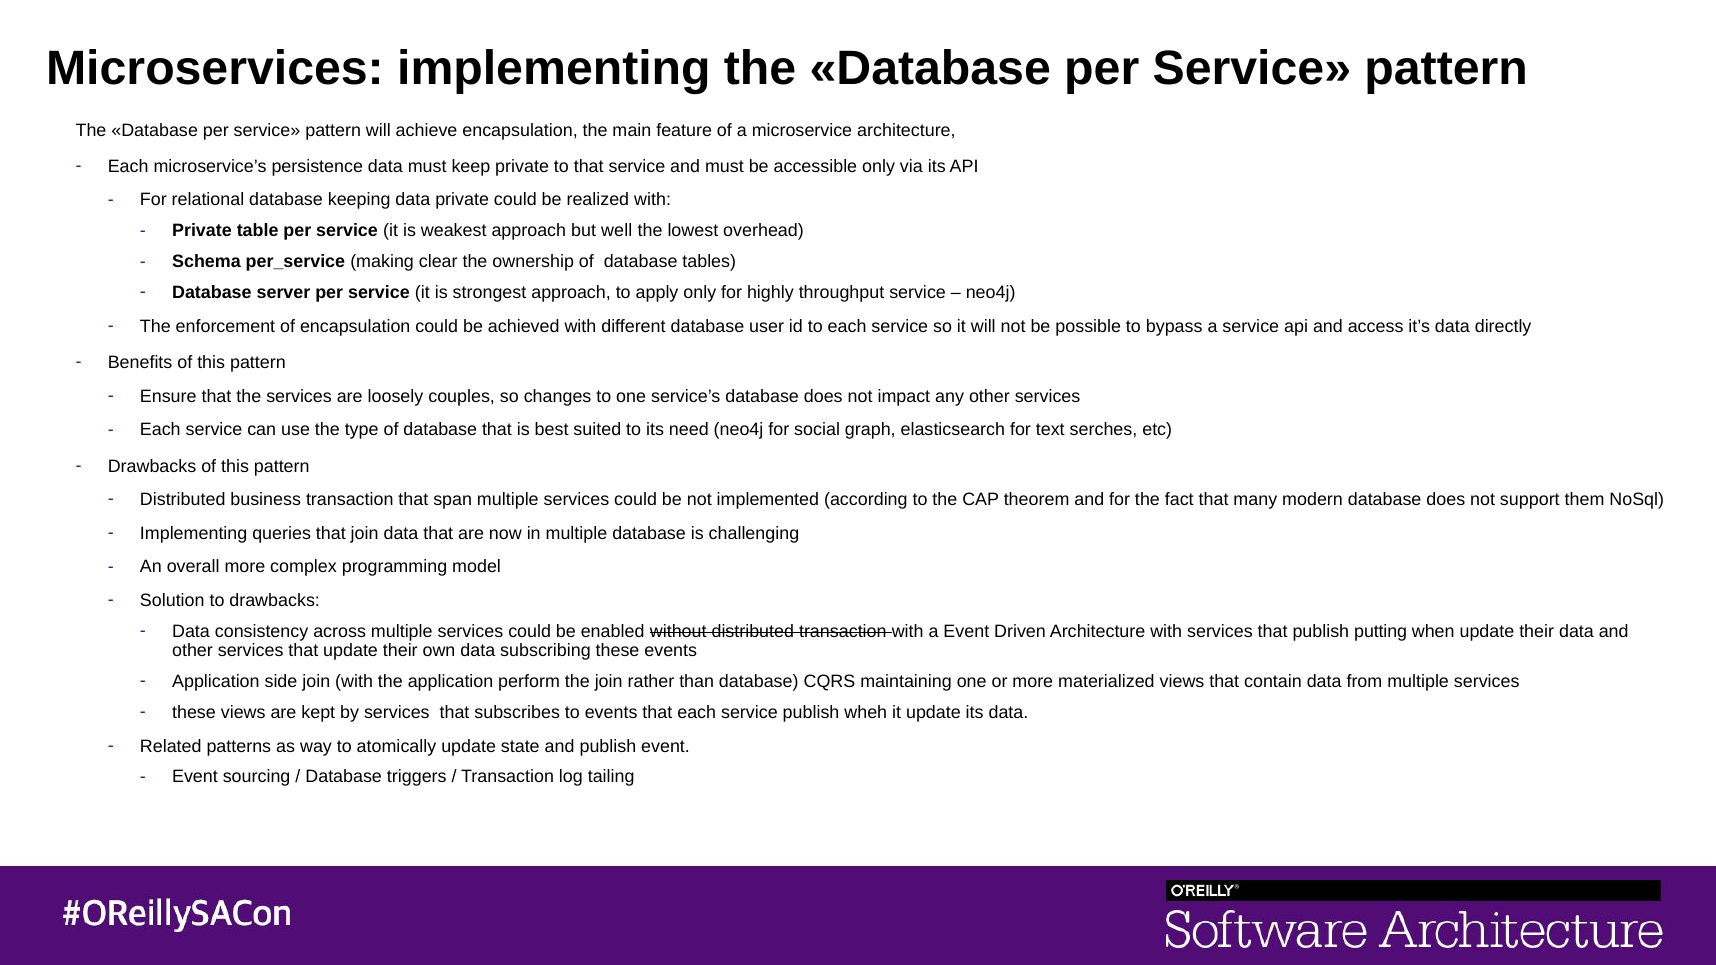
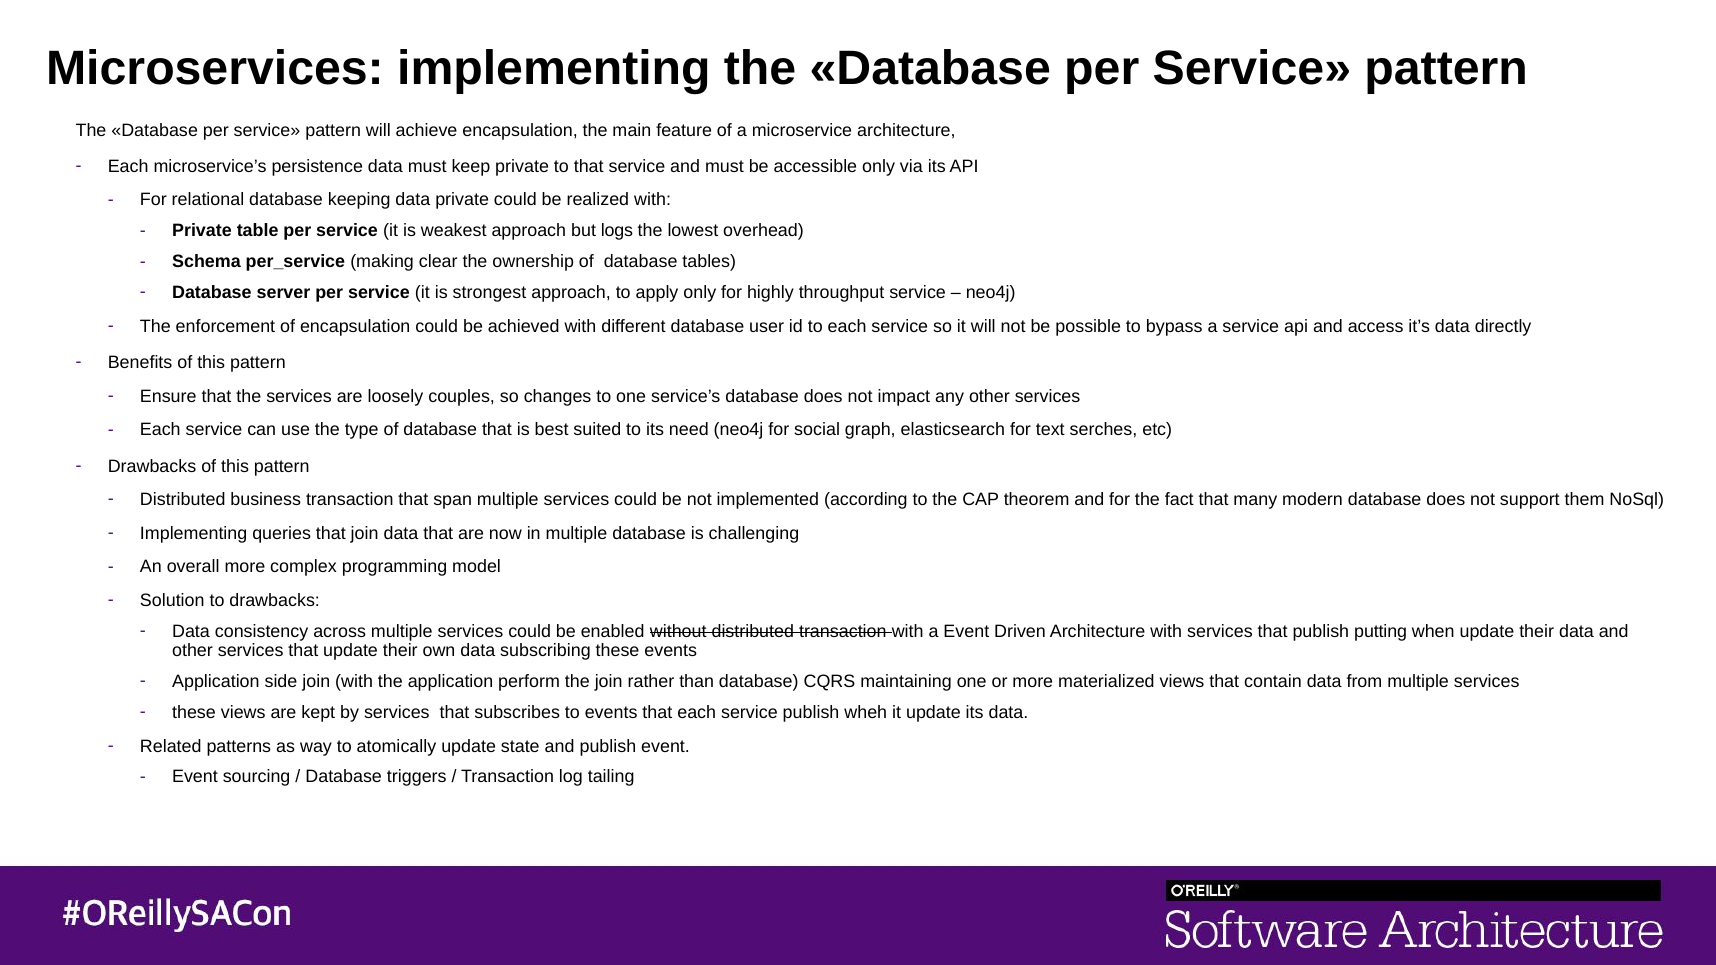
well: well -> logs (617, 231)
